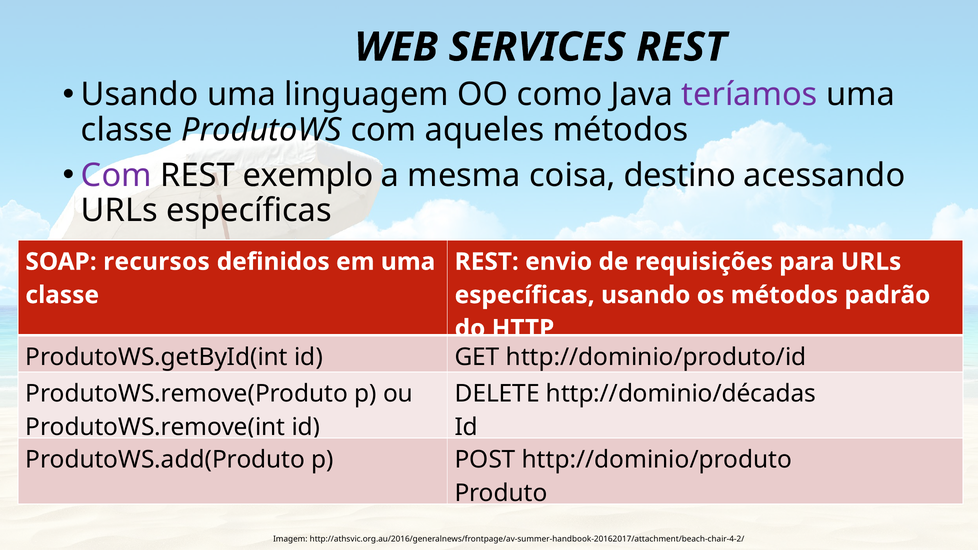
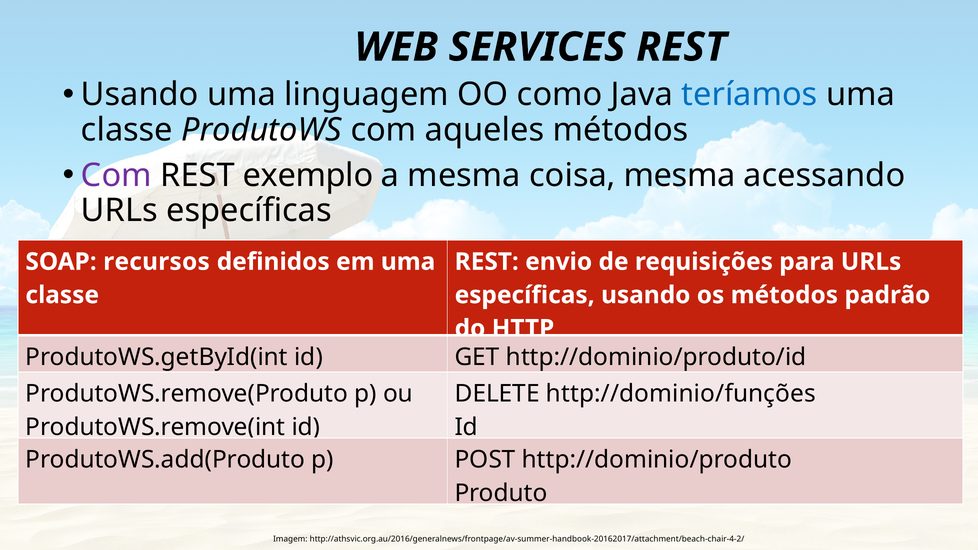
teríamos colour: purple -> blue (750, 95)
coisa destino: destino -> mesma (680, 175)
http://dominio/décadas: http://dominio/décadas -> http://dominio/funções (681, 394)
